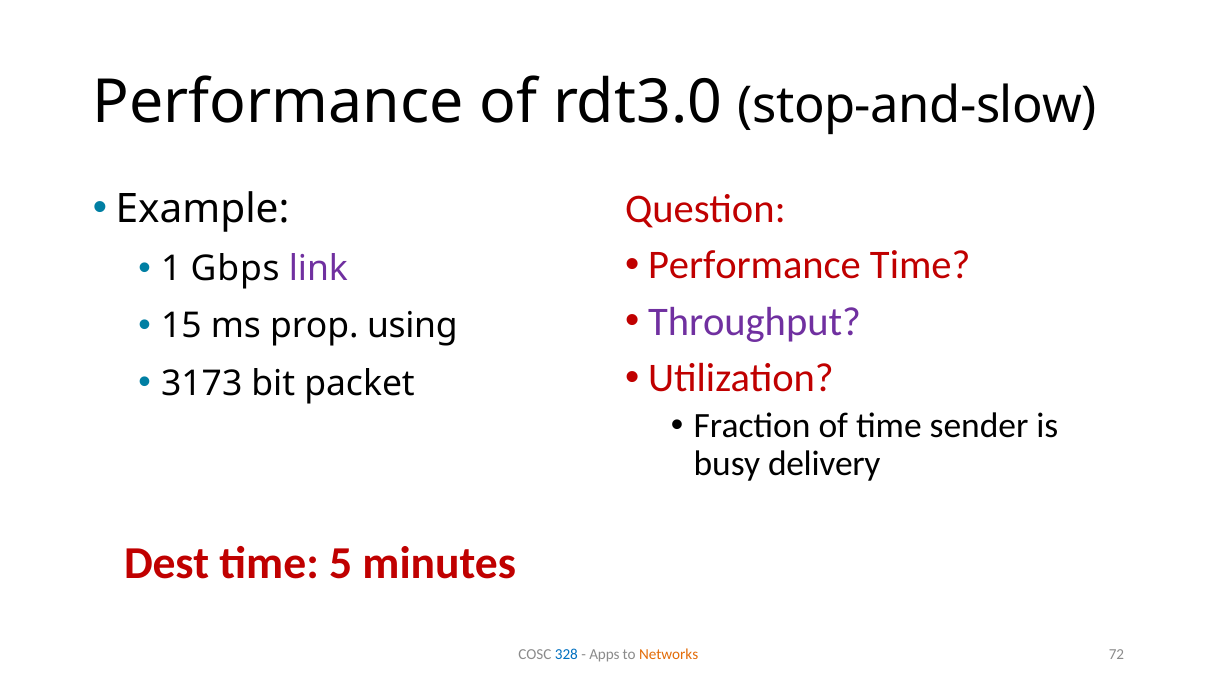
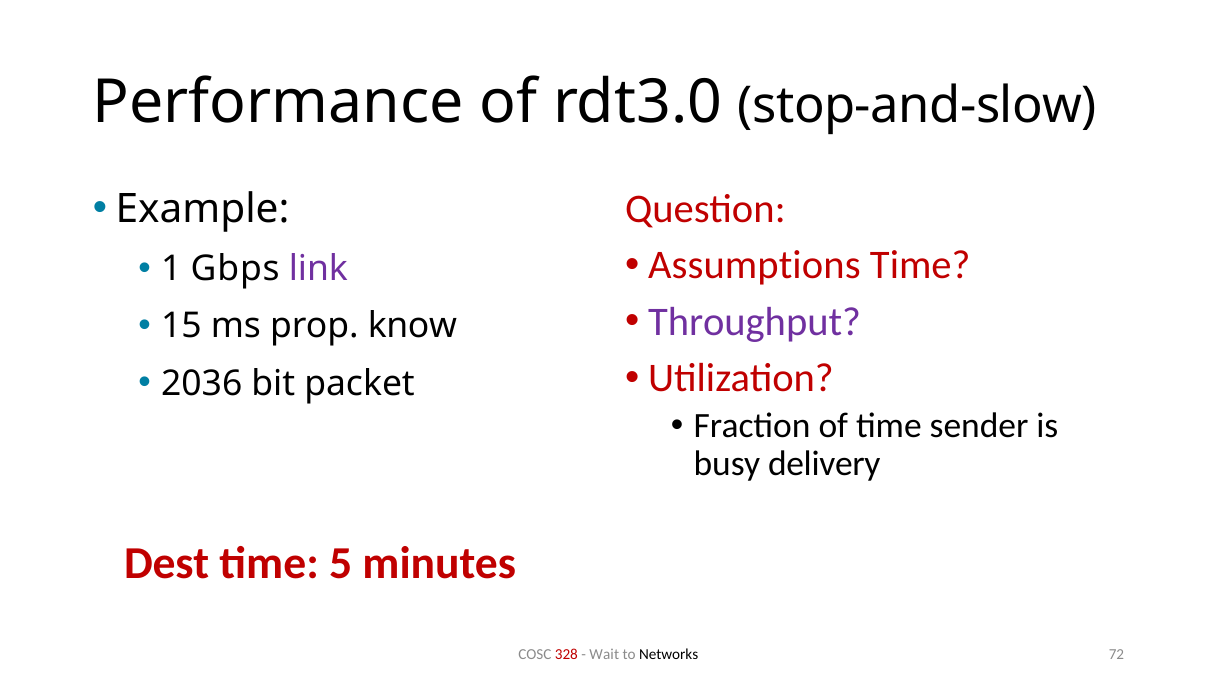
Performance: Performance -> Assumptions (754, 265)
using: using -> know (412, 326)
3173: 3173 -> 2036 (202, 383)
328 colour: blue -> red (566, 654)
Apps: Apps -> Wait (604, 654)
Networks colour: orange -> black (669, 654)
